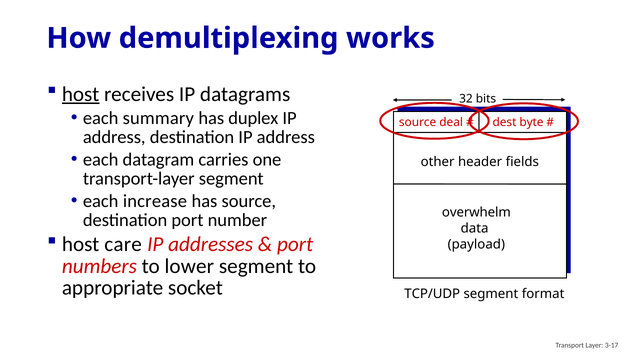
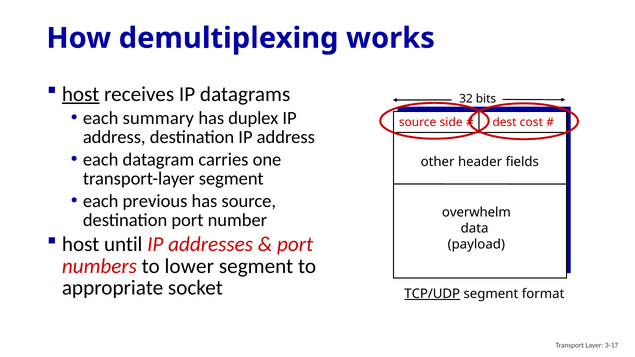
deal: deal -> side (451, 123)
byte: byte -> cost (531, 123)
increase: increase -> previous (155, 201)
care: care -> until (123, 245)
TCP/UDP underline: none -> present (432, 294)
